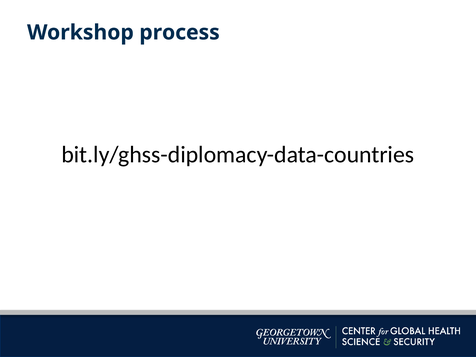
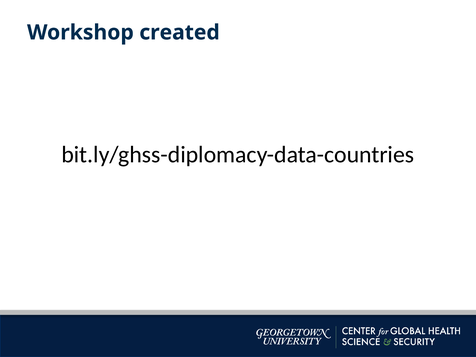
process: process -> created (180, 32)
